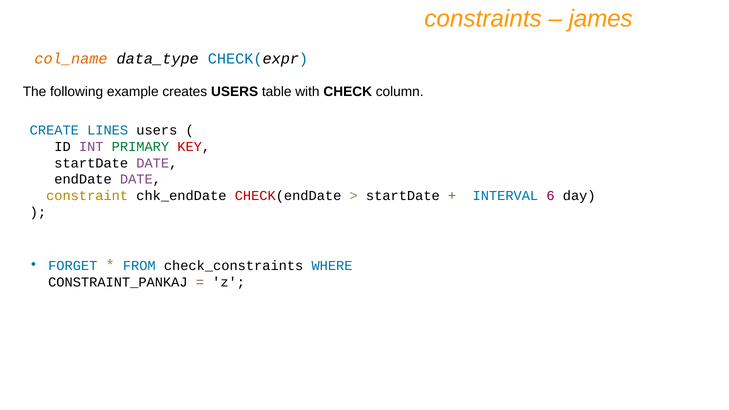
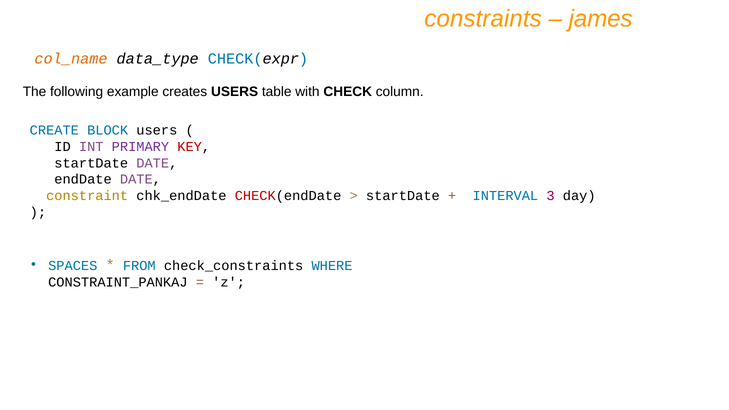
LINES: LINES -> BLOCK (108, 130)
PRIMARY colour: green -> purple (140, 147)
6: 6 -> 3 (551, 196)
FORGET: FORGET -> SPACES (73, 266)
